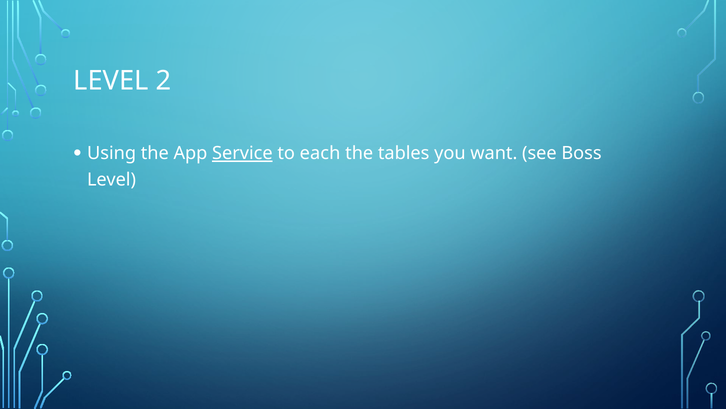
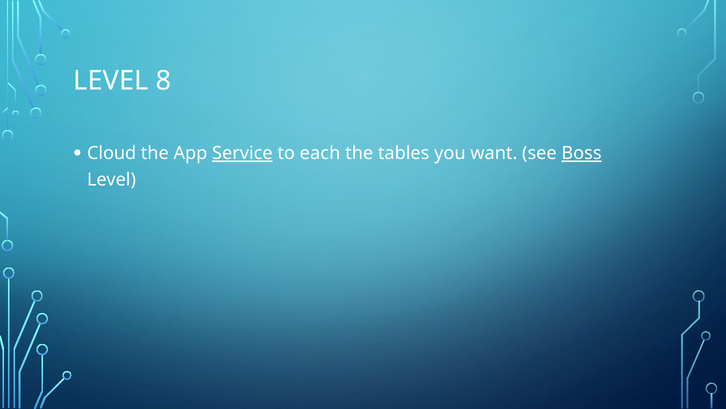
2: 2 -> 8 (163, 81)
Using: Using -> Cloud (112, 153)
Boss underline: none -> present (582, 153)
